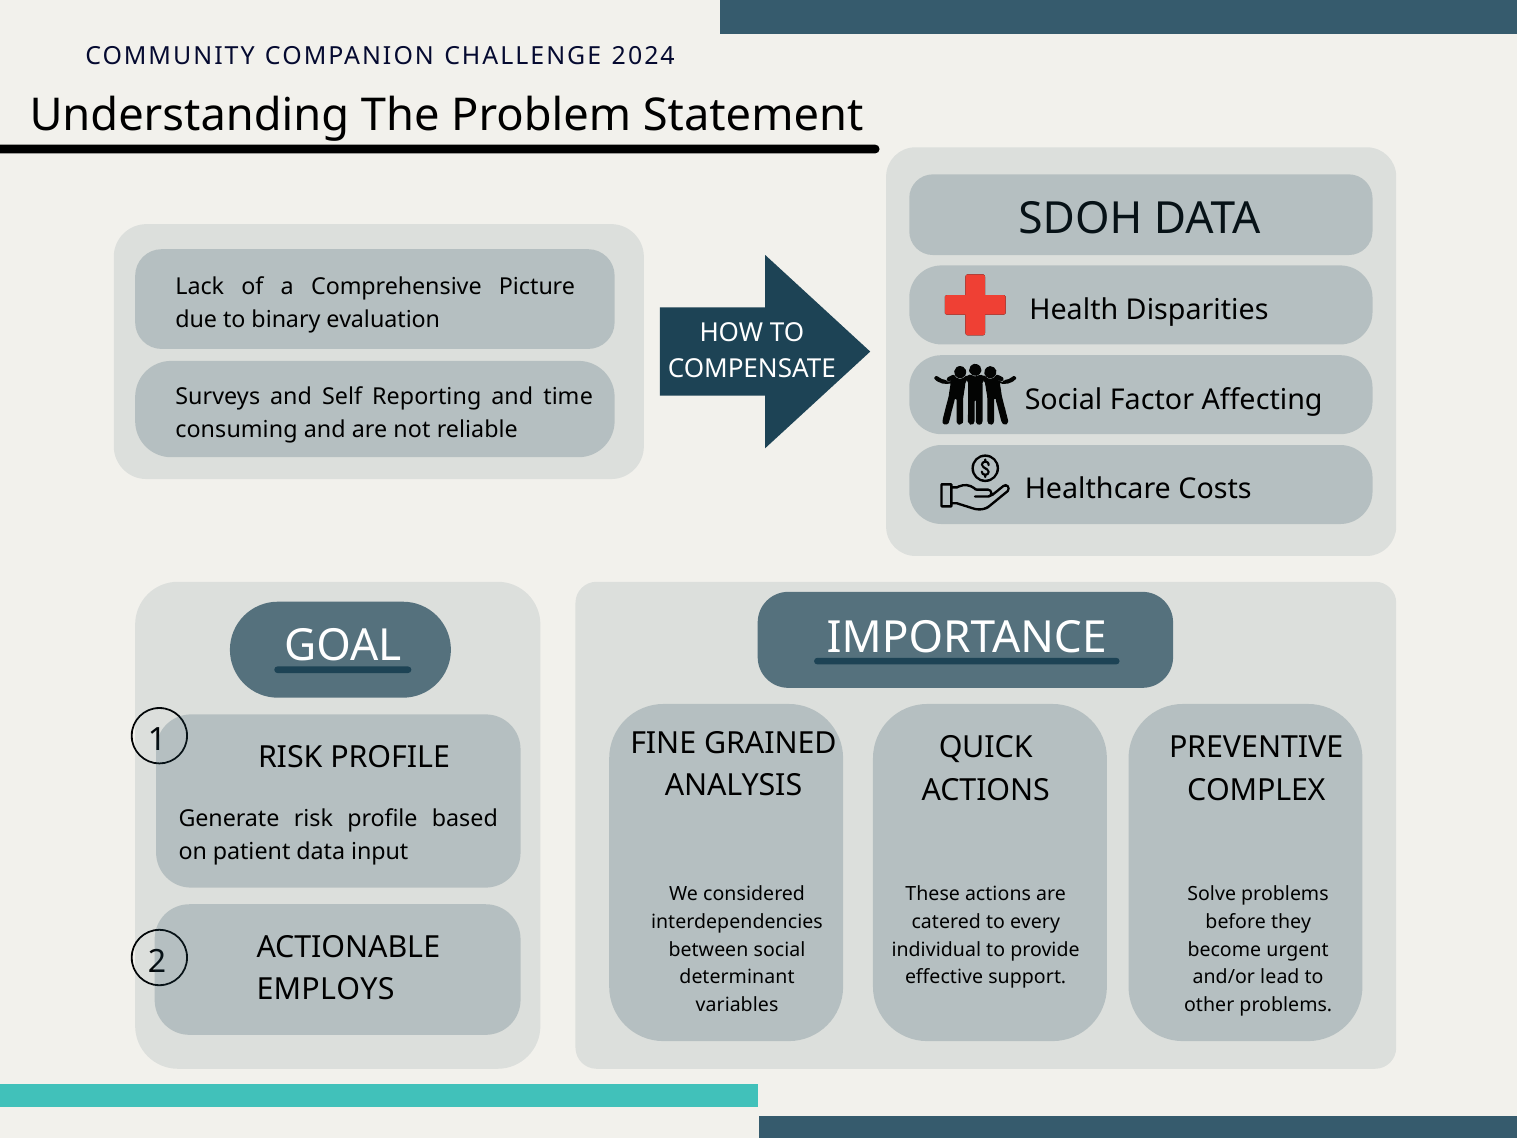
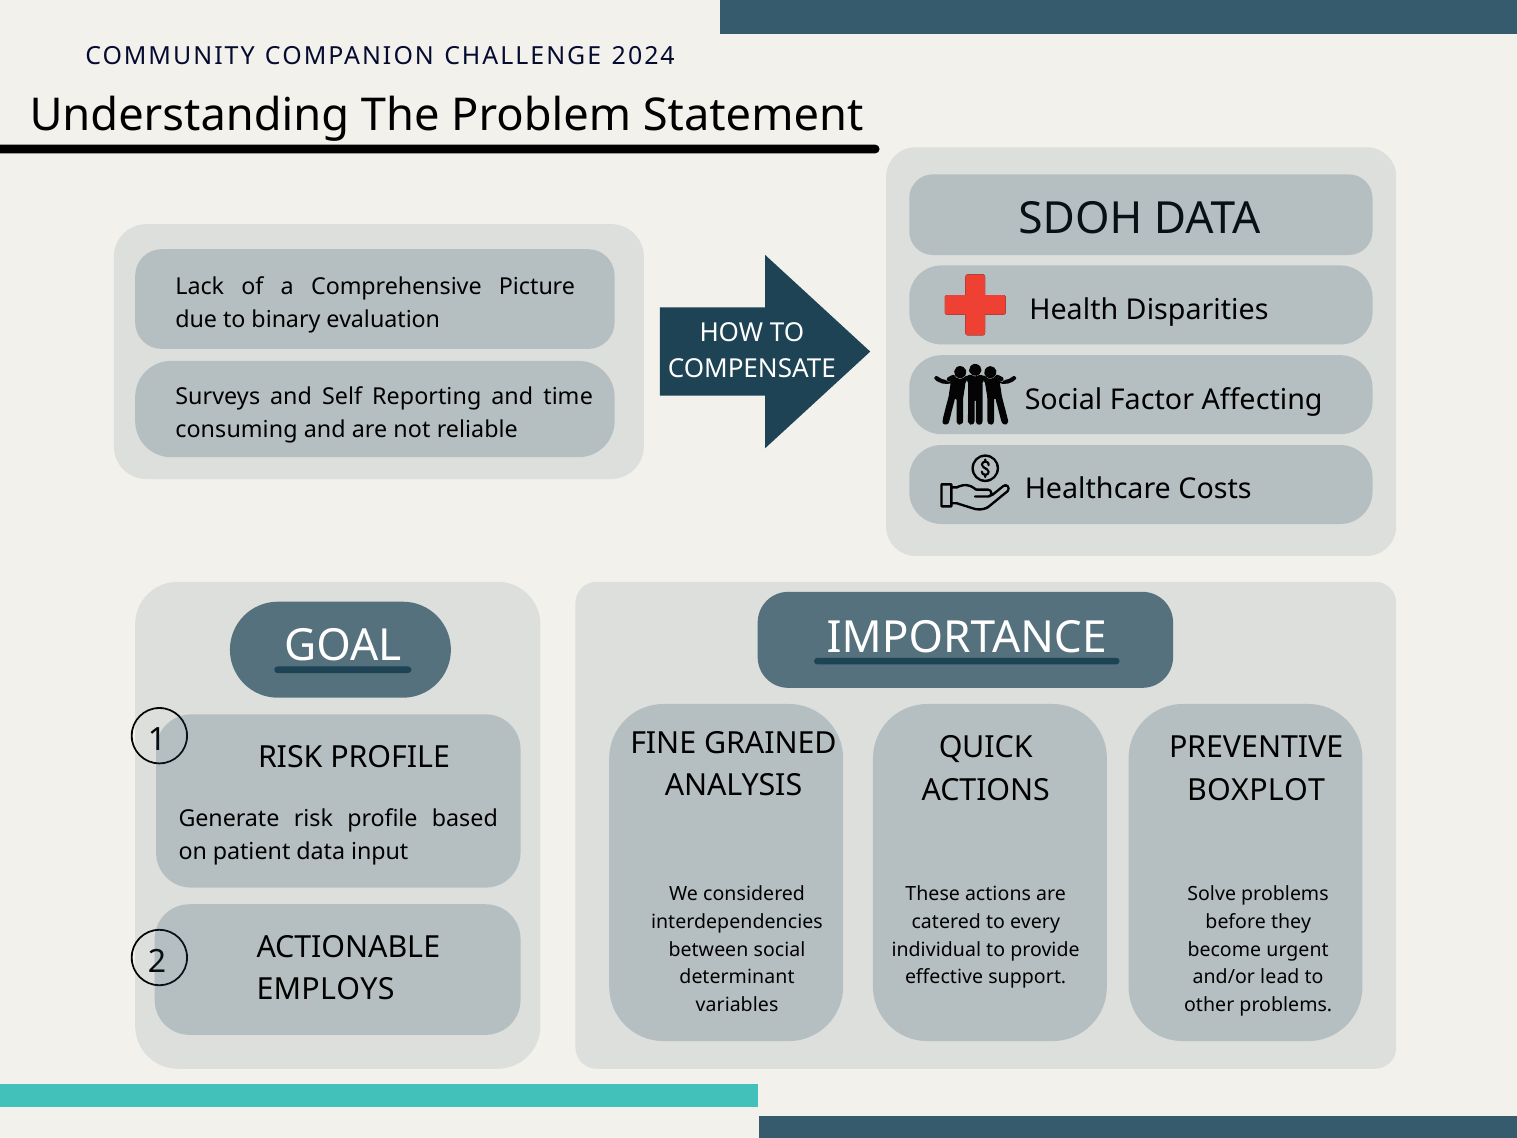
COMPLEX: COMPLEX -> BOXPLOT (1256, 790)
